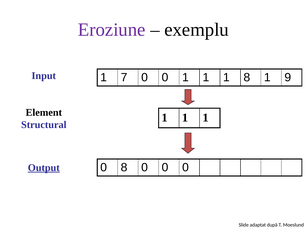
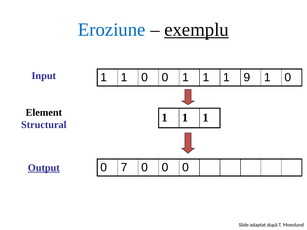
Eroziune colour: purple -> blue (112, 30)
exemplu underline: none -> present (197, 30)
7: 7 -> 1 (124, 77)
1 8: 8 -> 9 (247, 77)
9: 9 -> 0 (288, 77)
0 8: 8 -> 7 (124, 168)
